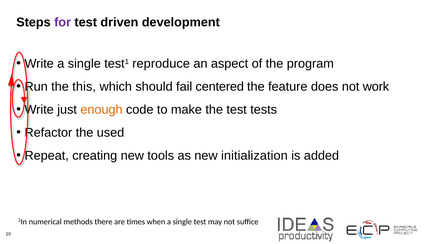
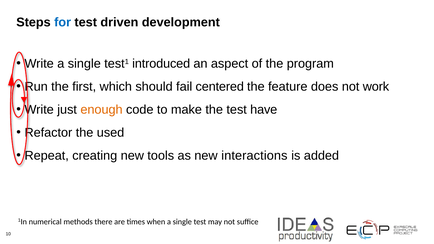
for colour: purple -> blue (63, 22)
reproduce: reproduce -> introduced (161, 64)
this: this -> first (84, 87)
tests: tests -> have (264, 110)
initialization: initialization -> interactions (254, 156)
